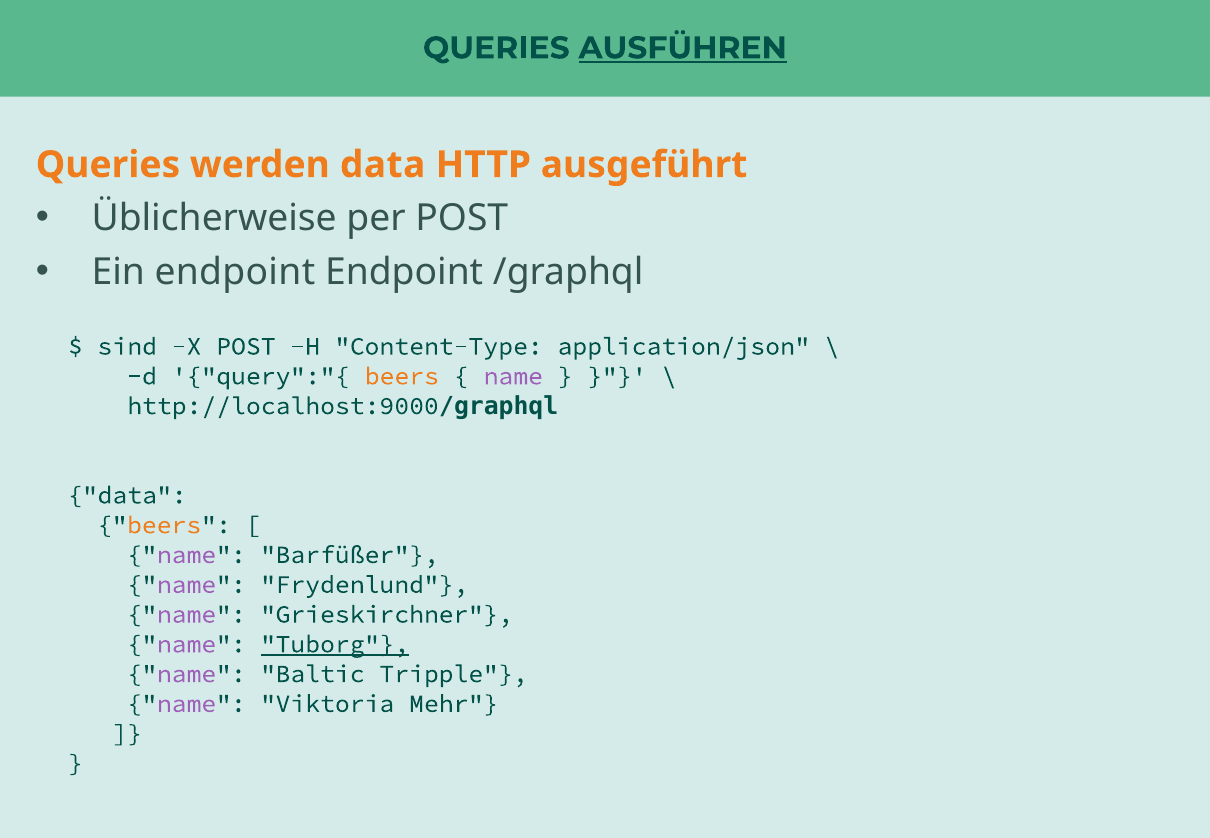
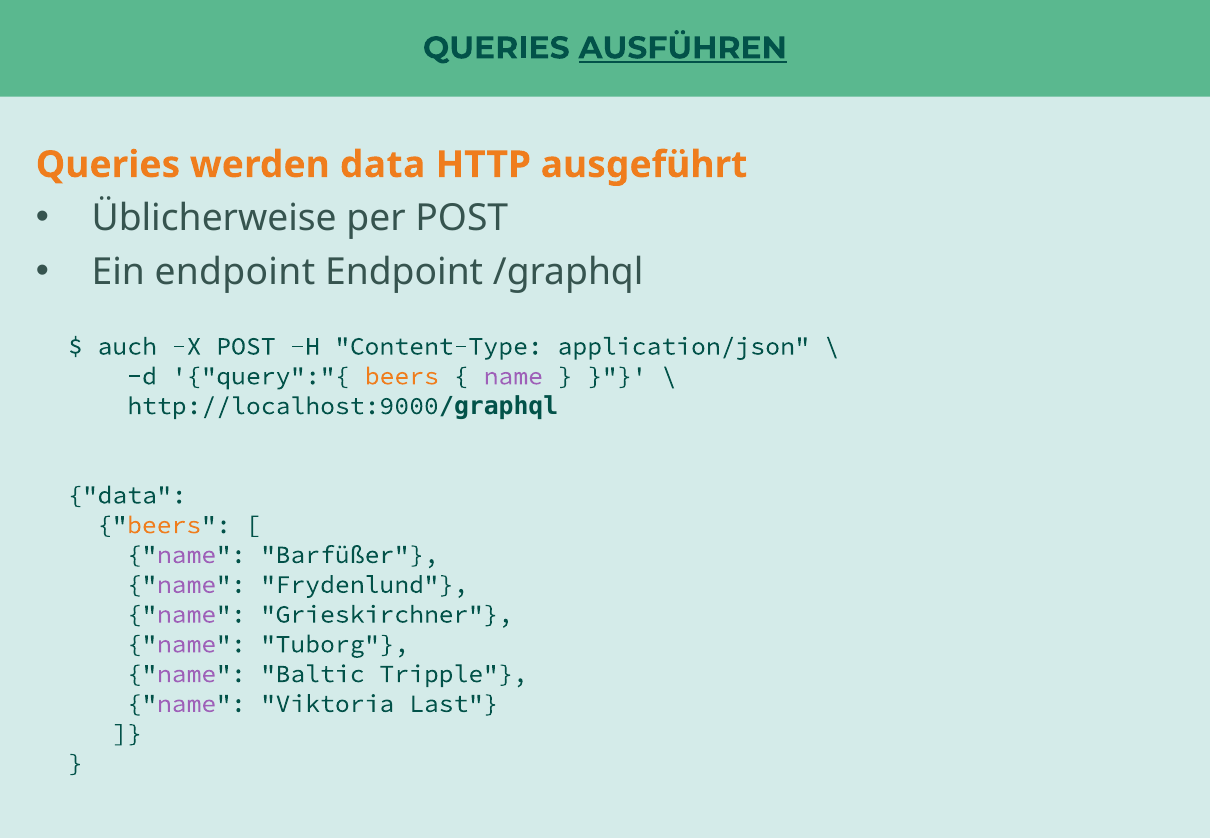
sind: sind -> auch (127, 346)
Tuborg underline: present -> none (335, 644)
Mehr: Mehr -> Last (454, 703)
